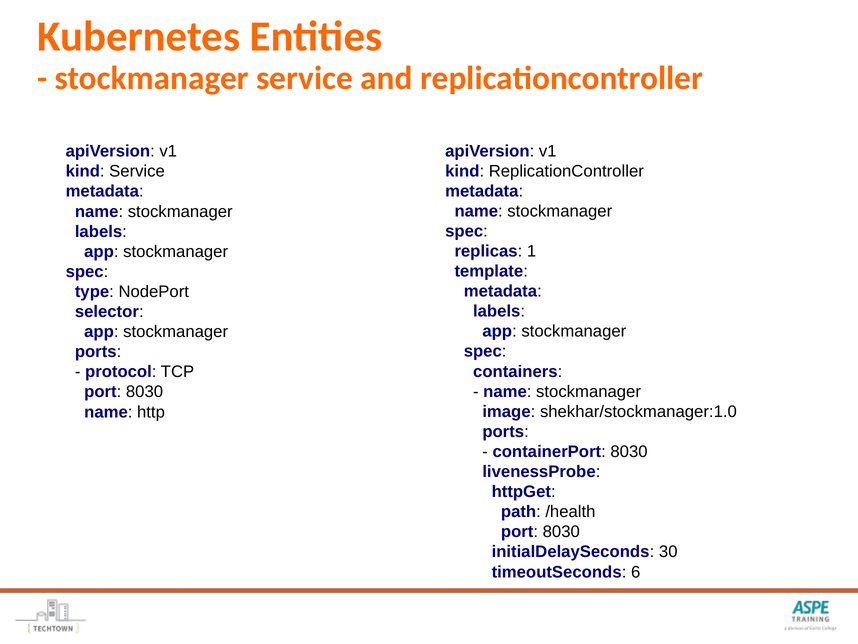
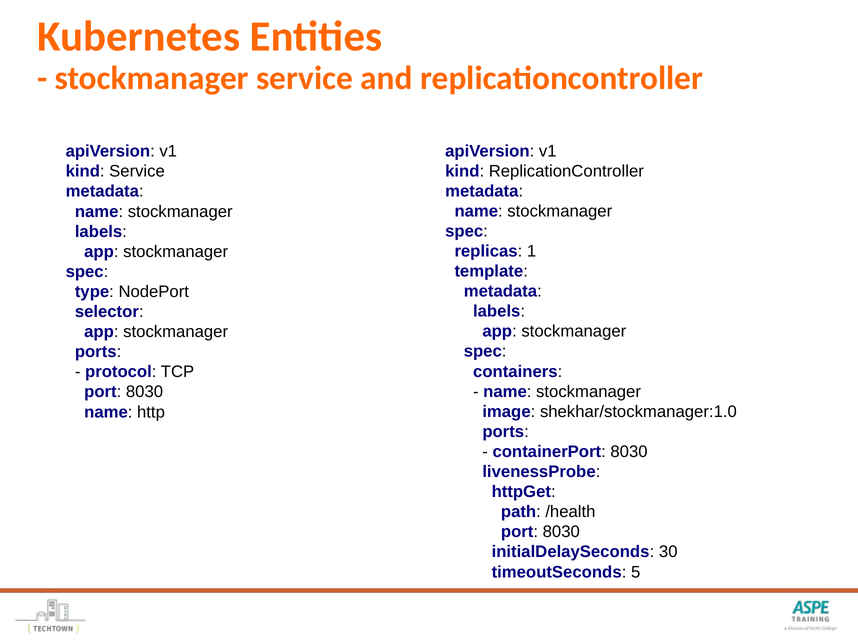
6: 6 -> 5 (636, 572)
